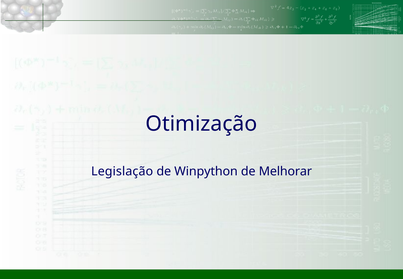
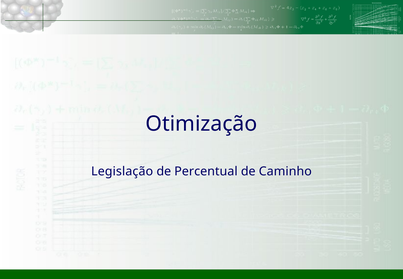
Winpython: Winpython -> Percentual (206, 171)
Melhorar: Melhorar -> Caminho (285, 171)
